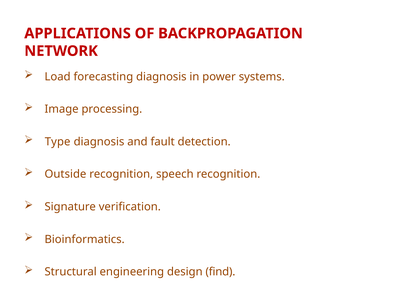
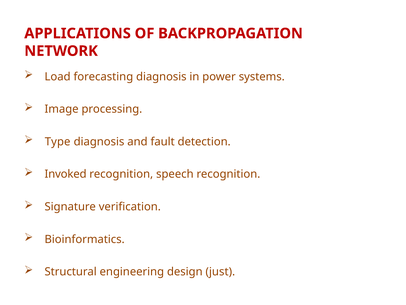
Outside: Outside -> Invoked (66, 174)
find: find -> just (220, 271)
